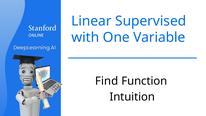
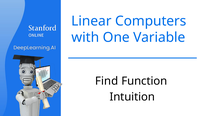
Supervised: Supervised -> Computers (151, 21)
